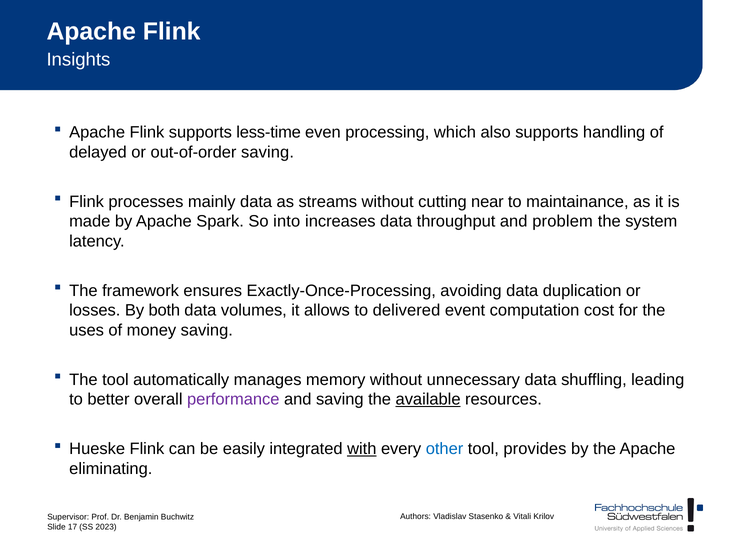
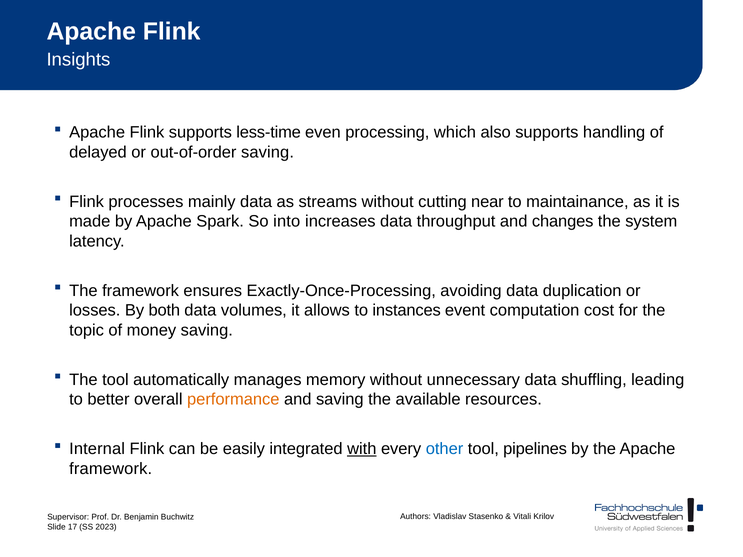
problem: problem -> changes (563, 222)
delivered: delivered -> instances (407, 311)
uses: uses -> topic (87, 330)
performance colour: purple -> orange (233, 400)
available underline: present -> none (428, 400)
Hueske: Hueske -> Internal (97, 449)
provides: provides -> pipelines (535, 449)
eliminating: eliminating -> framework (111, 469)
